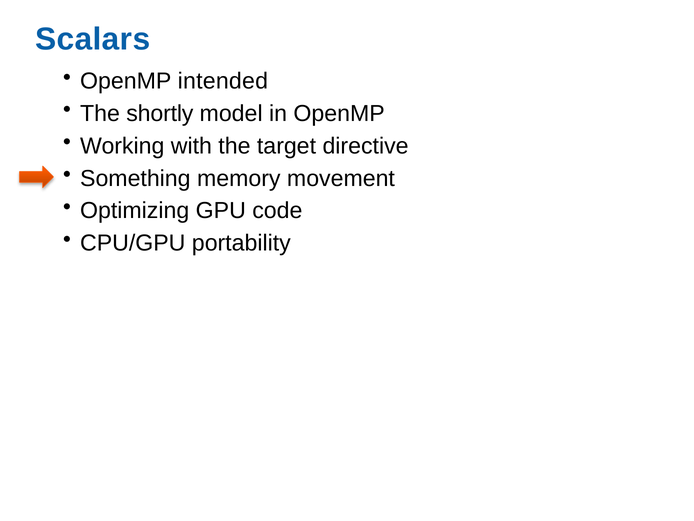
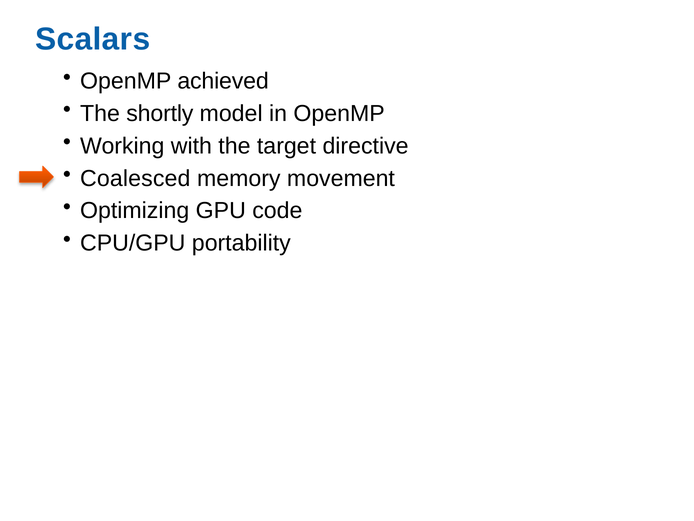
intended: intended -> achieved (223, 81)
Something: Something -> Coalesced (135, 178)
